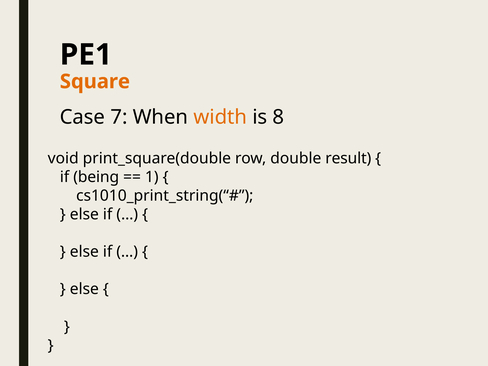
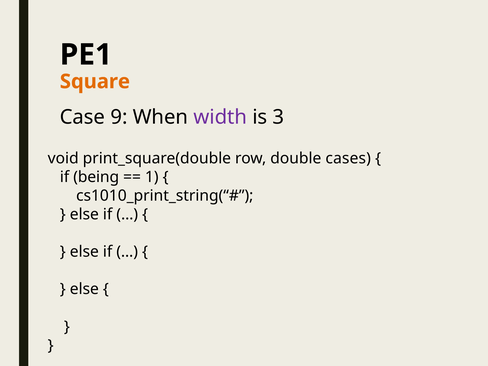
7: 7 -> 9 (119, 117)
width colour: orange -> purple (220, 117)
8: 8 -> 3 (278, 117)
result: result -> cases (348, 158)
